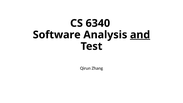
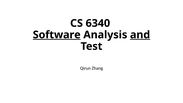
Software underline: none -> present (57, 35)
